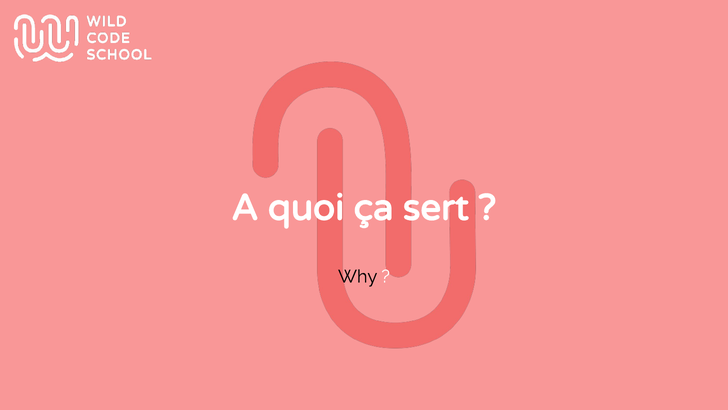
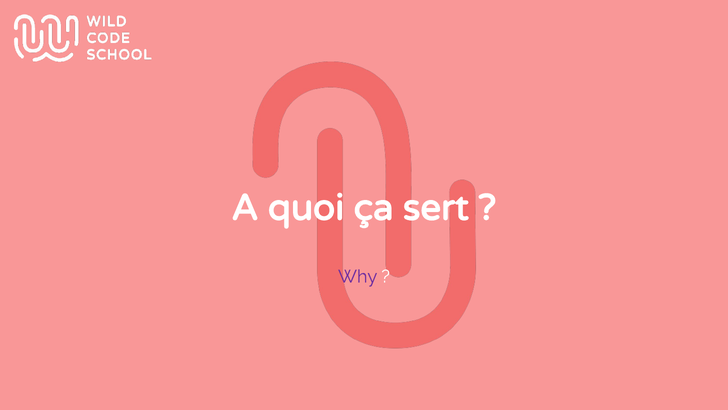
Why colour: black -> purple (358, 276)
